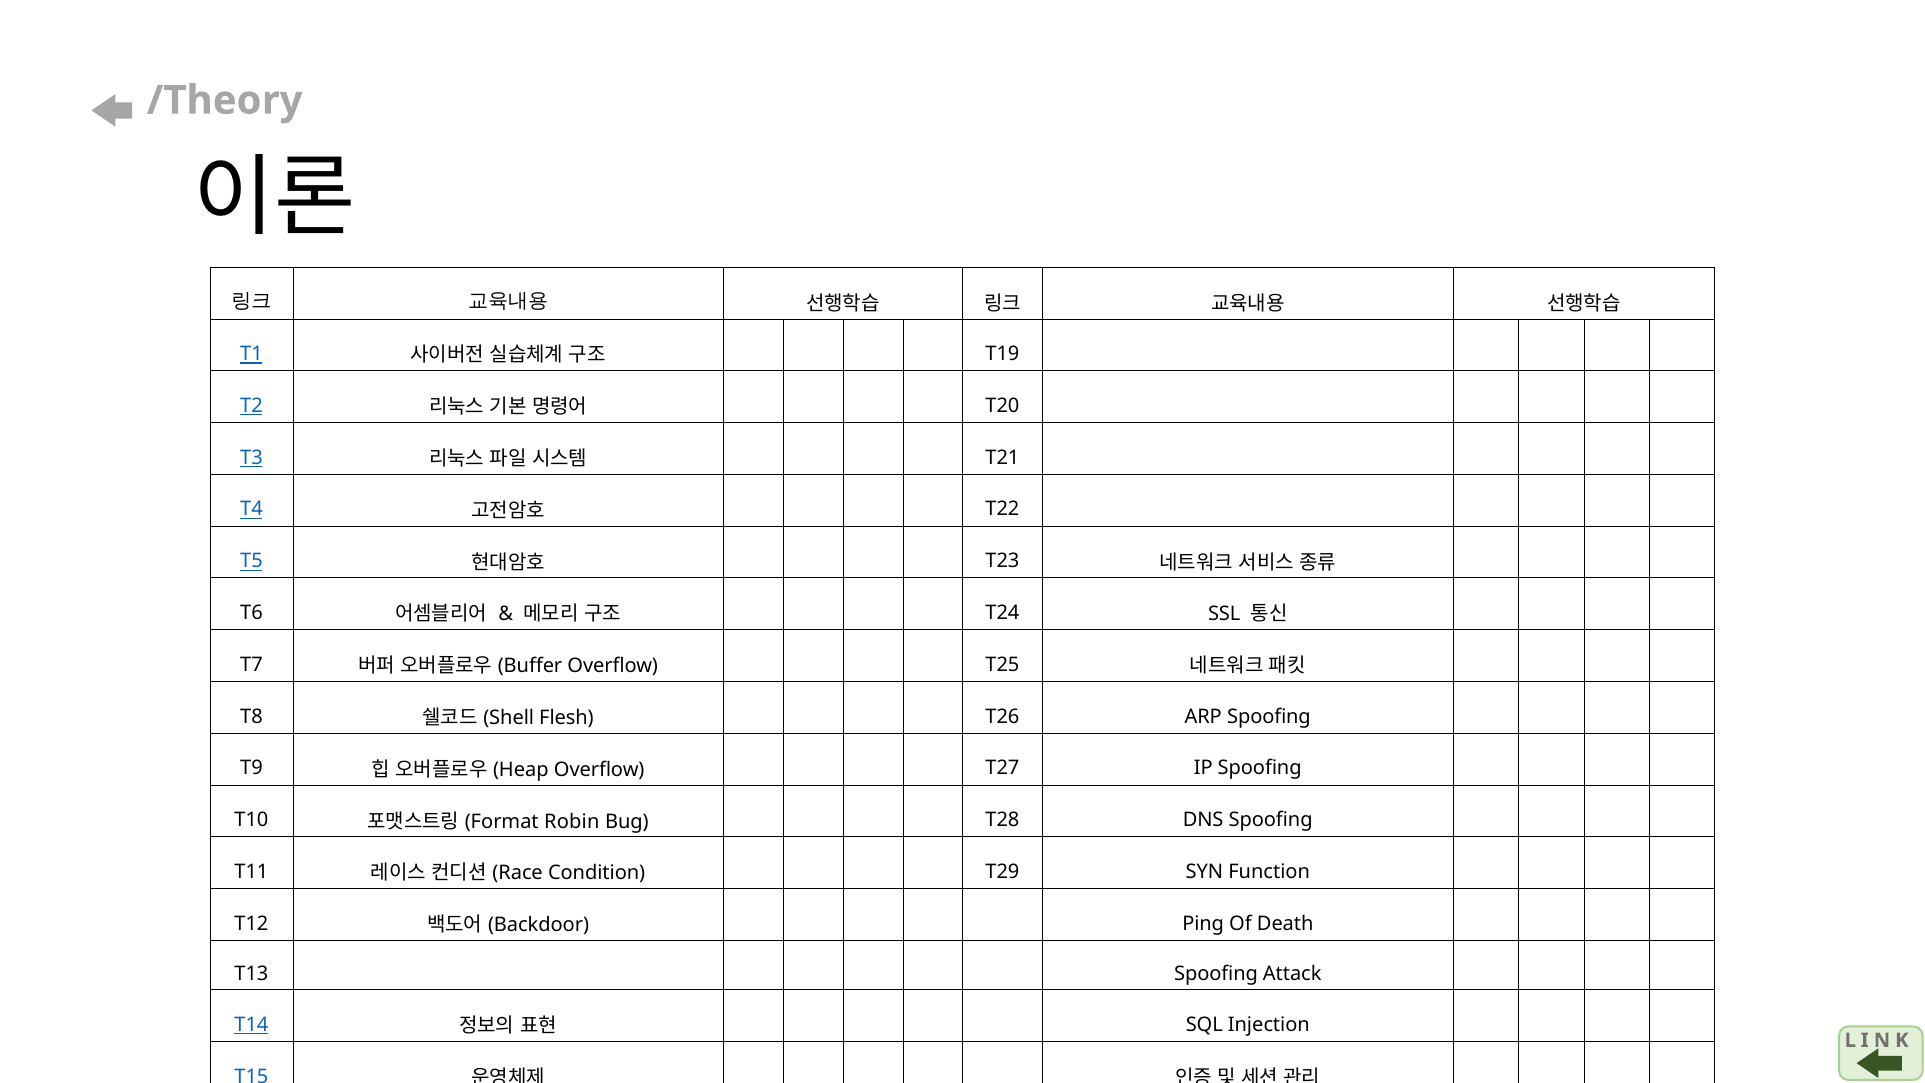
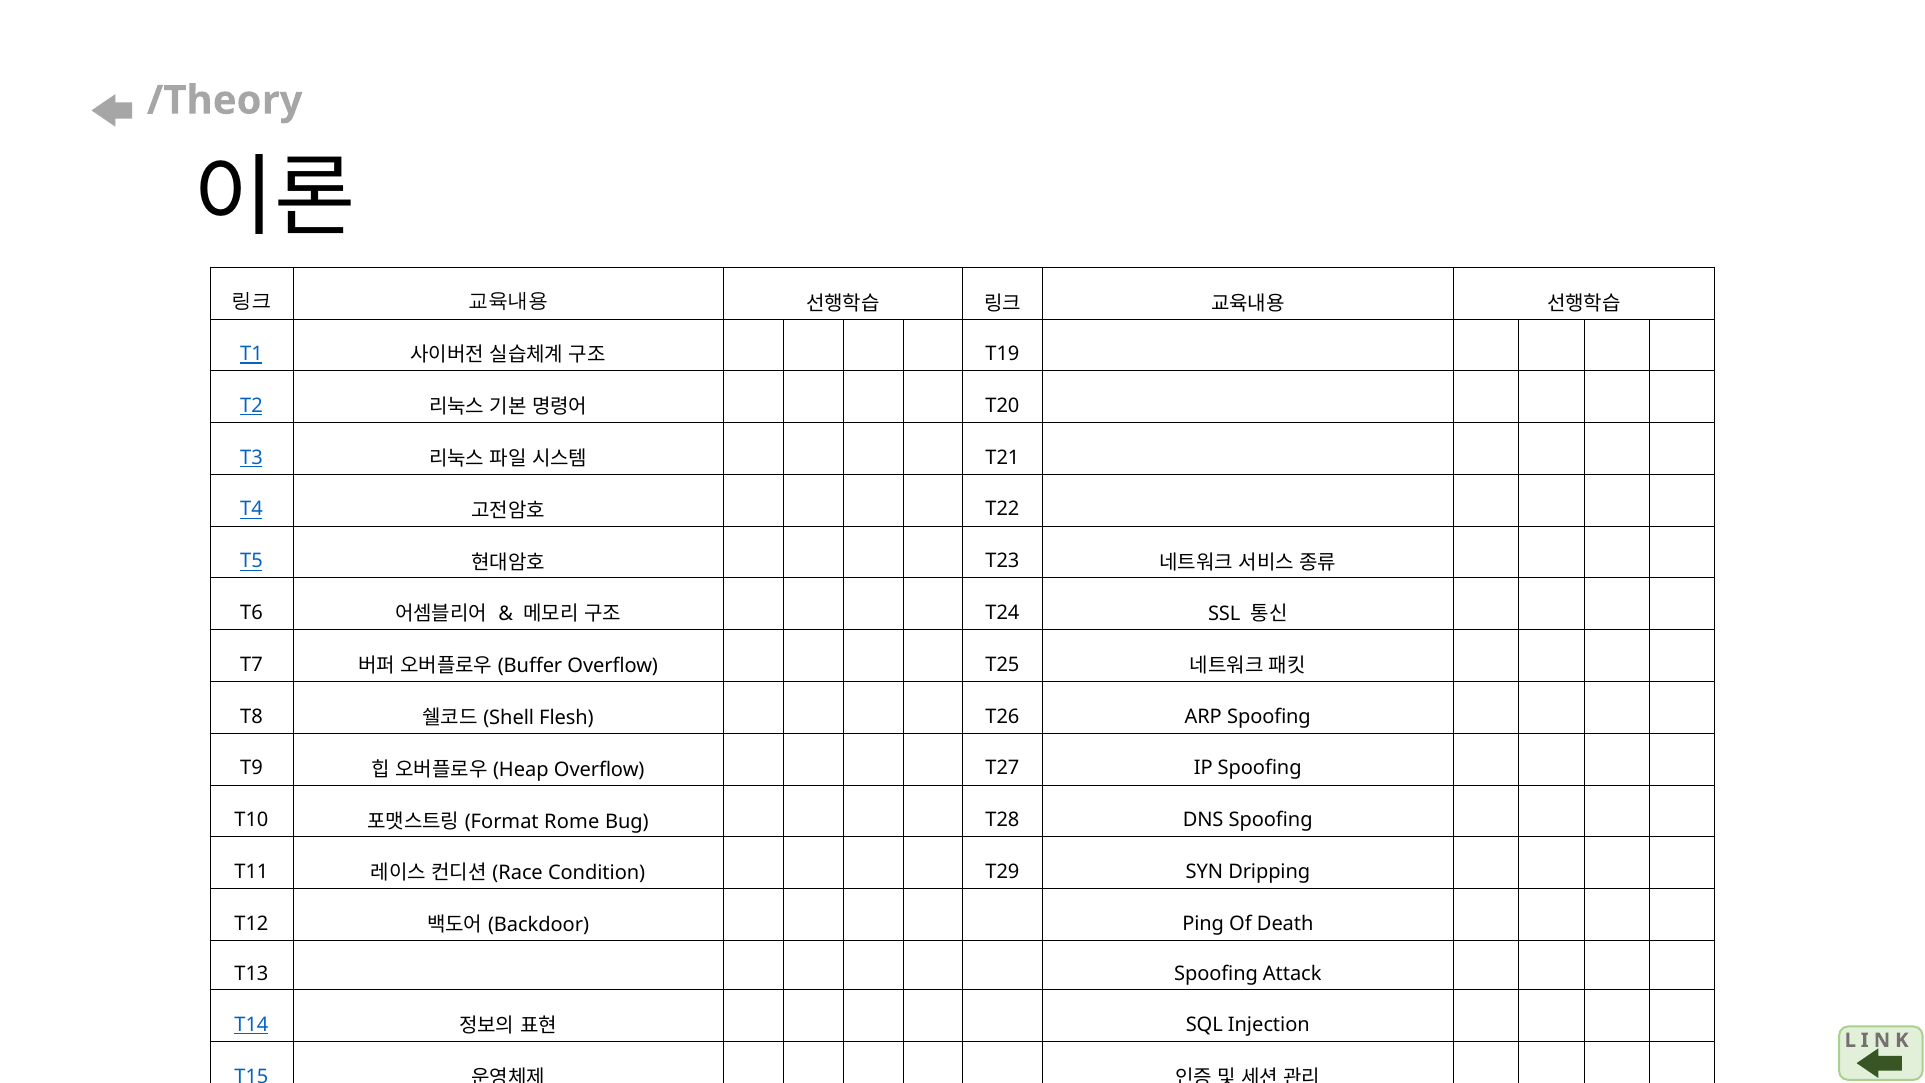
Robin: Robin -> Rome (572, 821)
Function: Function -> Dripping (1269, 872)
